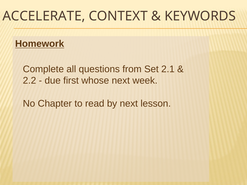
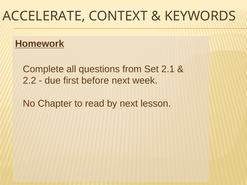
whose: whose -> before (95, 81)
